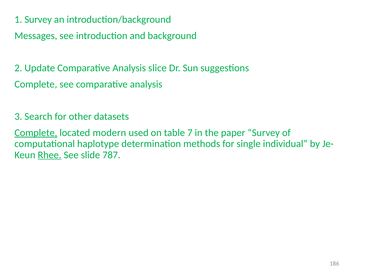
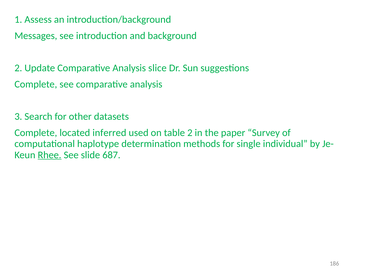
1 Survey: Survey -> Assess (38, 20)
Complete underline: present -> none (36, 133)
modern: modern -> inferred (109, 133)
table 7: 7 -> 2 (190, 133)
787: 787 -> 687 (111, 155)
